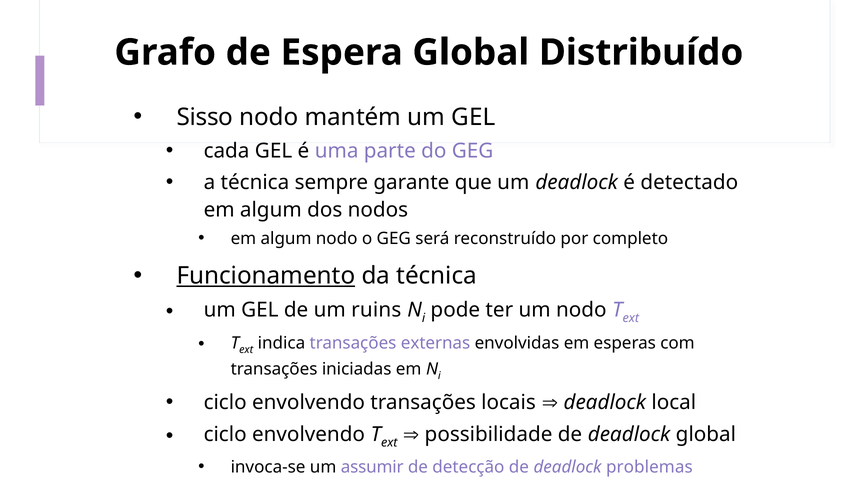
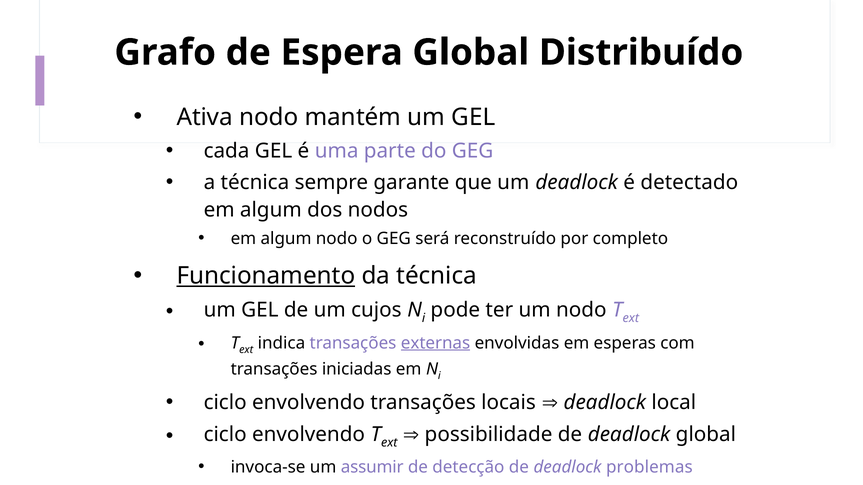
Sisso: Sisso -> Ativa (205, 117)
ruins: ruins -> cujos (376, 310)
externas underline: none -> present (436, 343)
